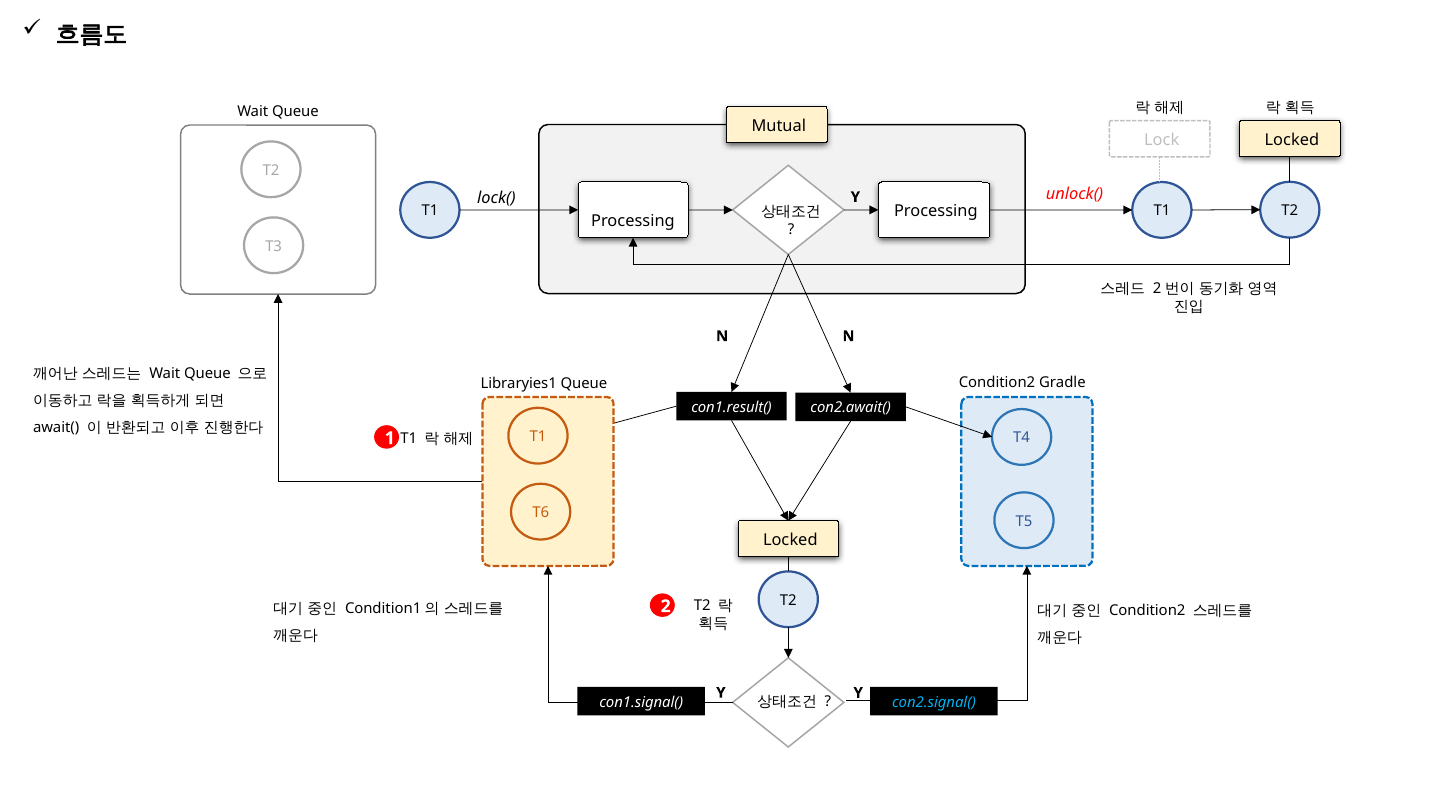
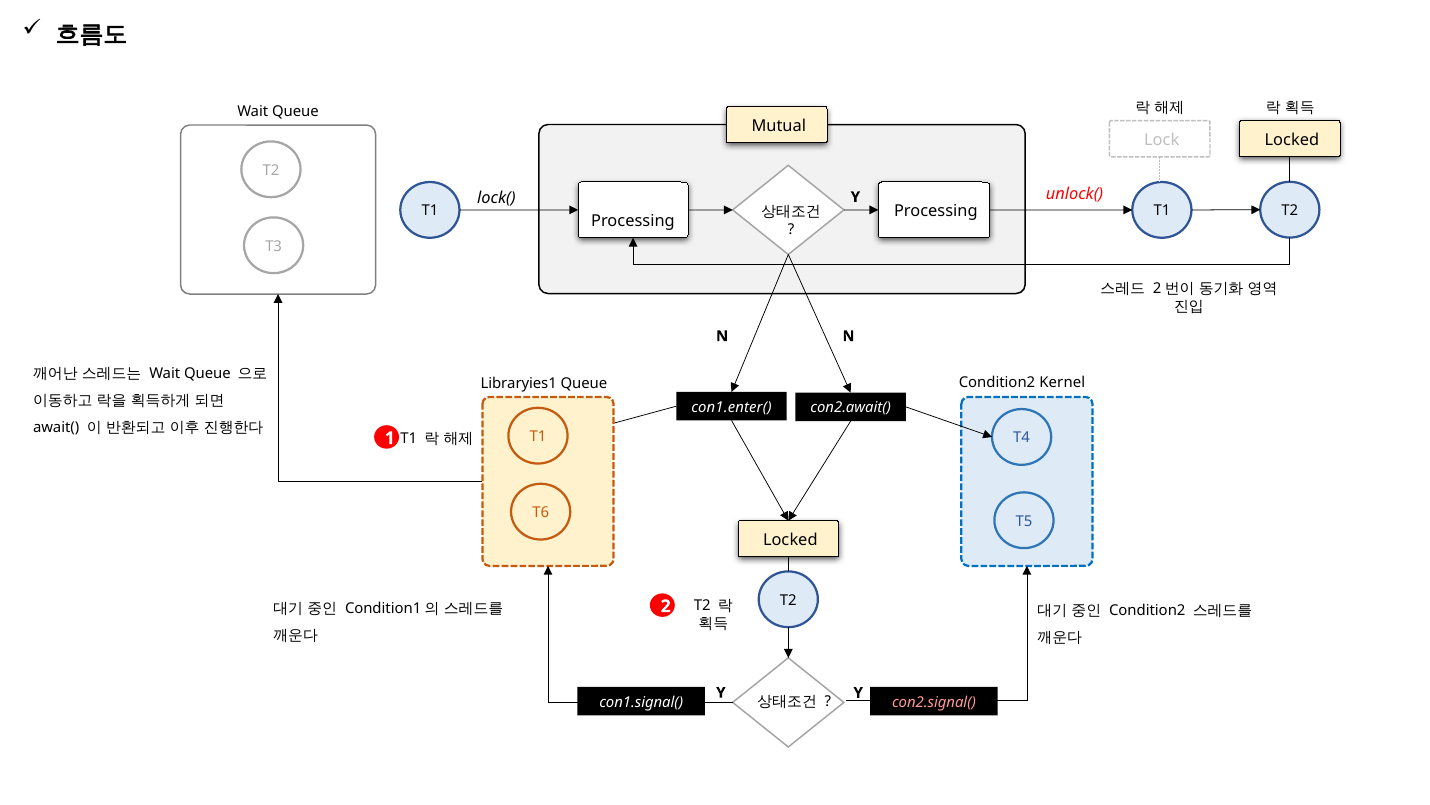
Gradle: Gradle -> Kernel (1062, 383)
con1.result(: con1.result( -> con1.enter( (731, 407)
con2.signal( colour: light blue -> pink (934, 702)
